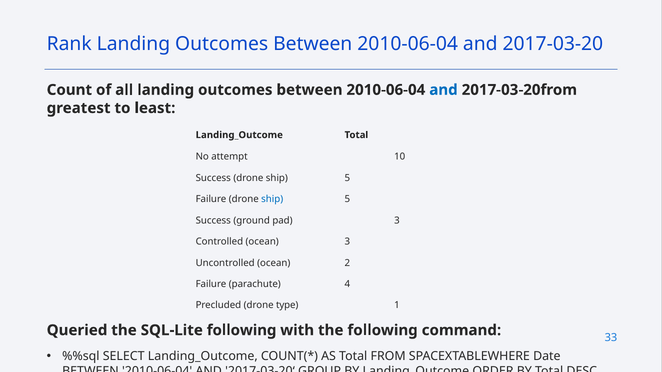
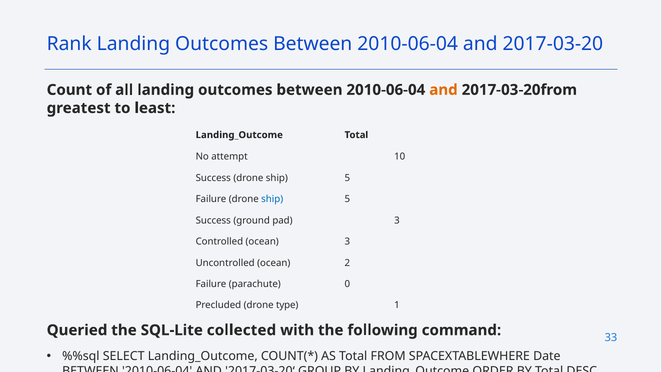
and colour: blue -> orange (443, 90)
4: 4 -> 0 (347, 284)
SQL-Lite following: following -> collected (241, 331)
